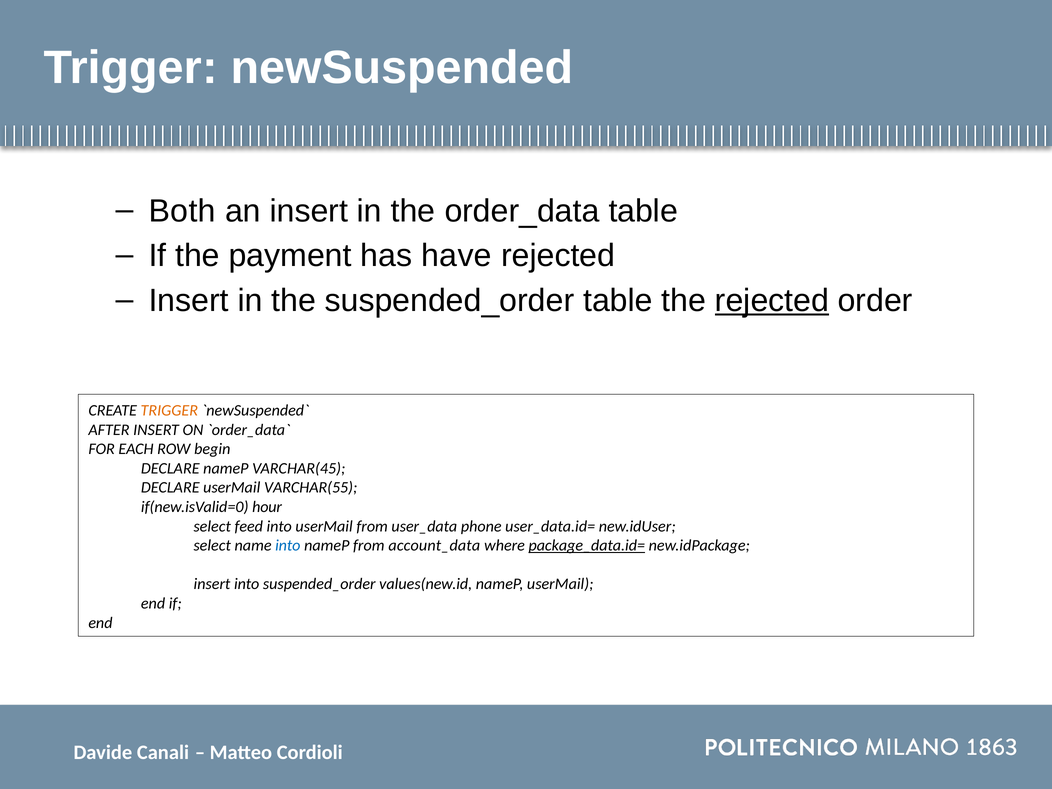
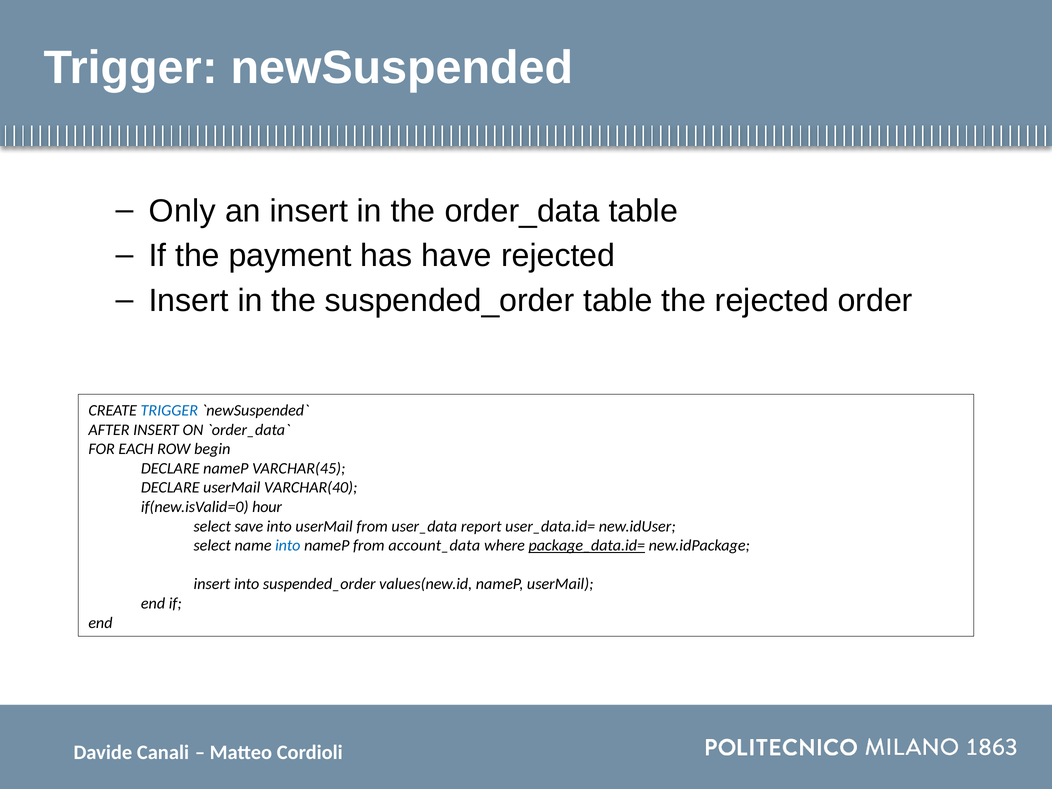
Both: Both -> Only (182, 211)
rejected underline: present -> none (772, 301)
TRIGGER colour: orange -> blue (169, 410)
VARCHAR(55: VARCHAR(55 -> VARCHAR(40 (311, 488)
feed: feed -> save (249, 526)
phone: phone -> report (481, 526)
